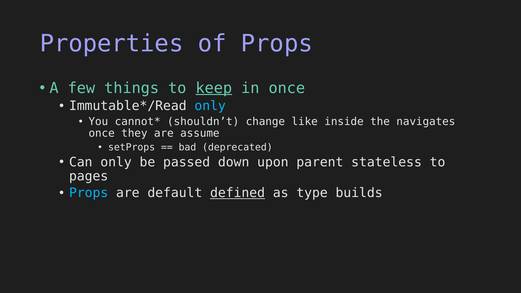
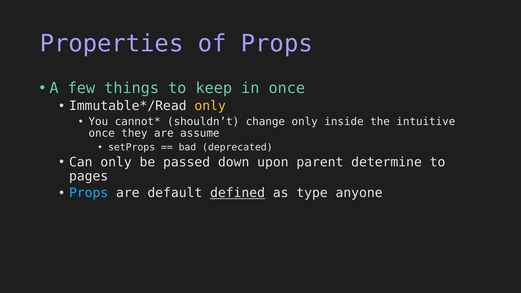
keep underline: present -> none (214, 88)
only colour: light blue -> yellow (210, 106)
change like: like -> only (305, 122)
navigates: navigates -> intuitive (426, 122)
stateless: stateless -> determine (387, 162)
builds: builds -> anyone (359, 193)
